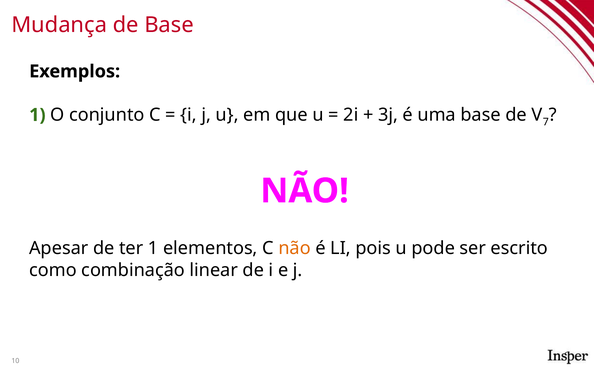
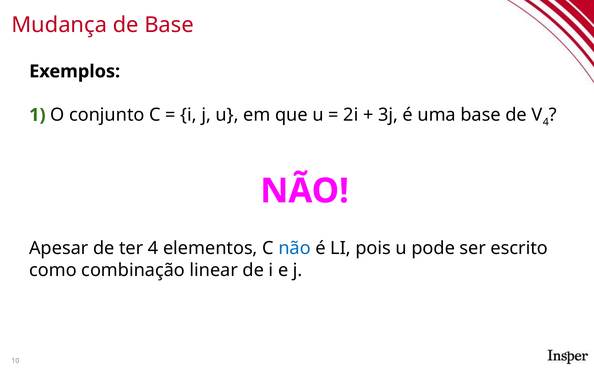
7: 7 -> 4 (546, 122)
ter 1: 1 -> 4 (153, 248)
não colour: orange -> blue (295, 248)
